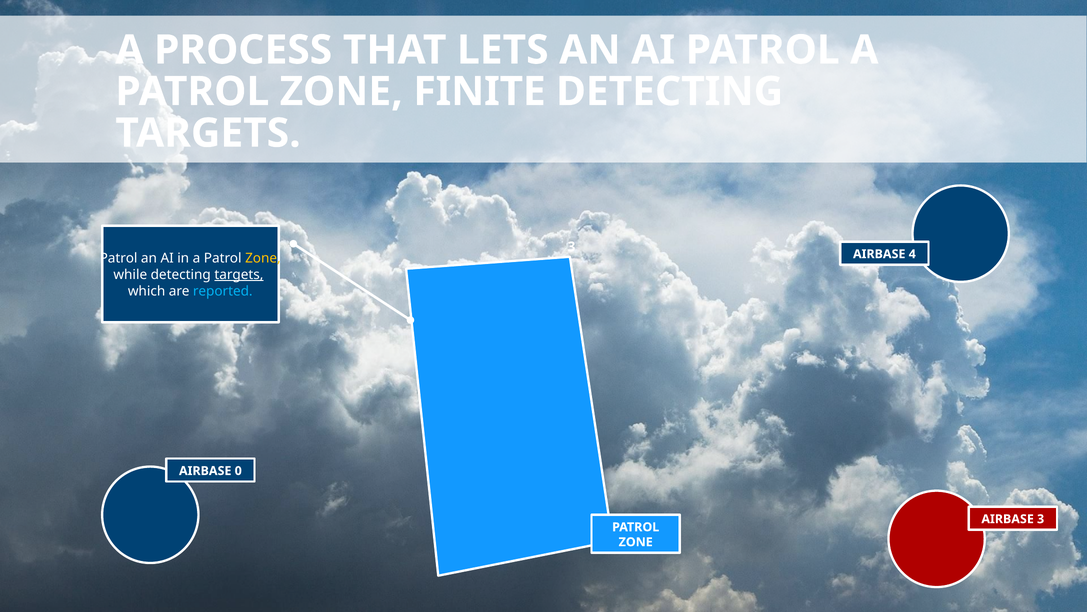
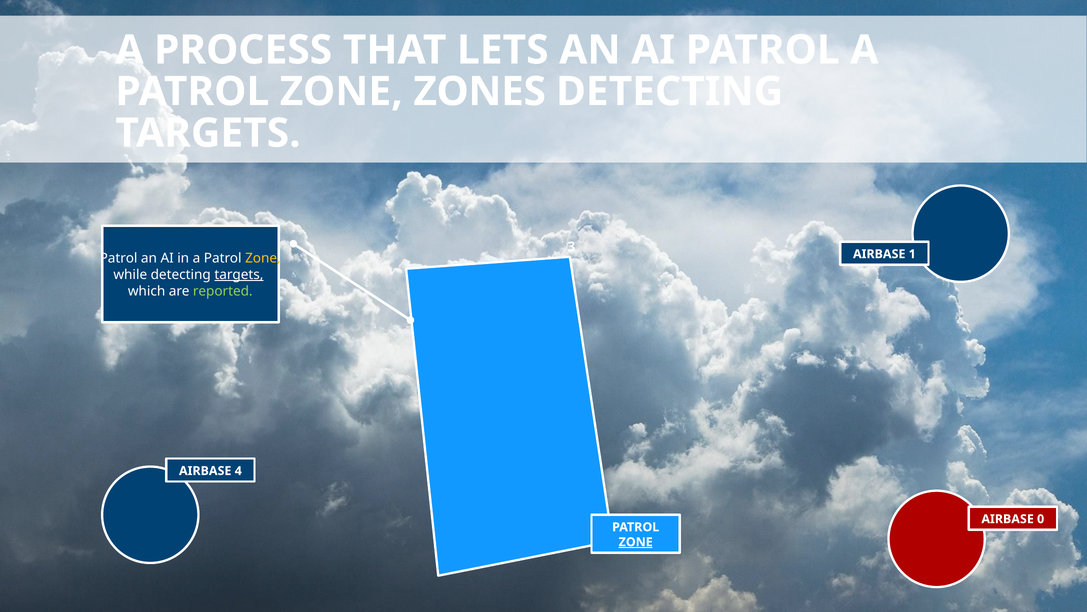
FINITE: FINITE -> ZONES (480, 92)
4: 4 -> 1 (912, 254)
reported colour: light blue -> light green (223, 291)
0: 0 -> 4 (238, 470)
AIRBASE 3: 3 -> 0 (1041, 519)
ZONE underline: none -> present (636, 542)
